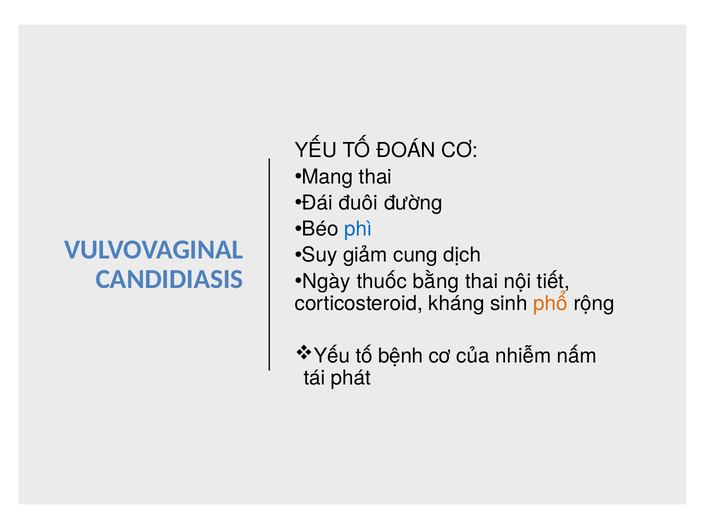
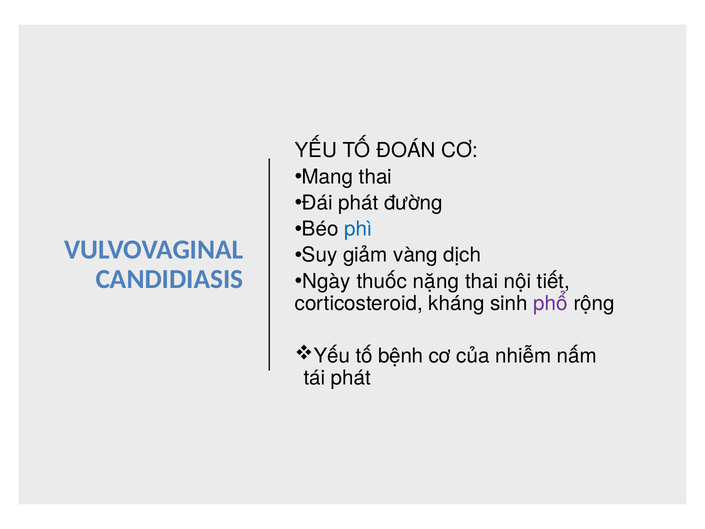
Đái đuôi: đuôi -> phát (358, 203)
cung: cung -> vàng (416, 255)
bằng: bằng -> nặng (436, 281)
phổ colour: orange -> purple (551, 303)
